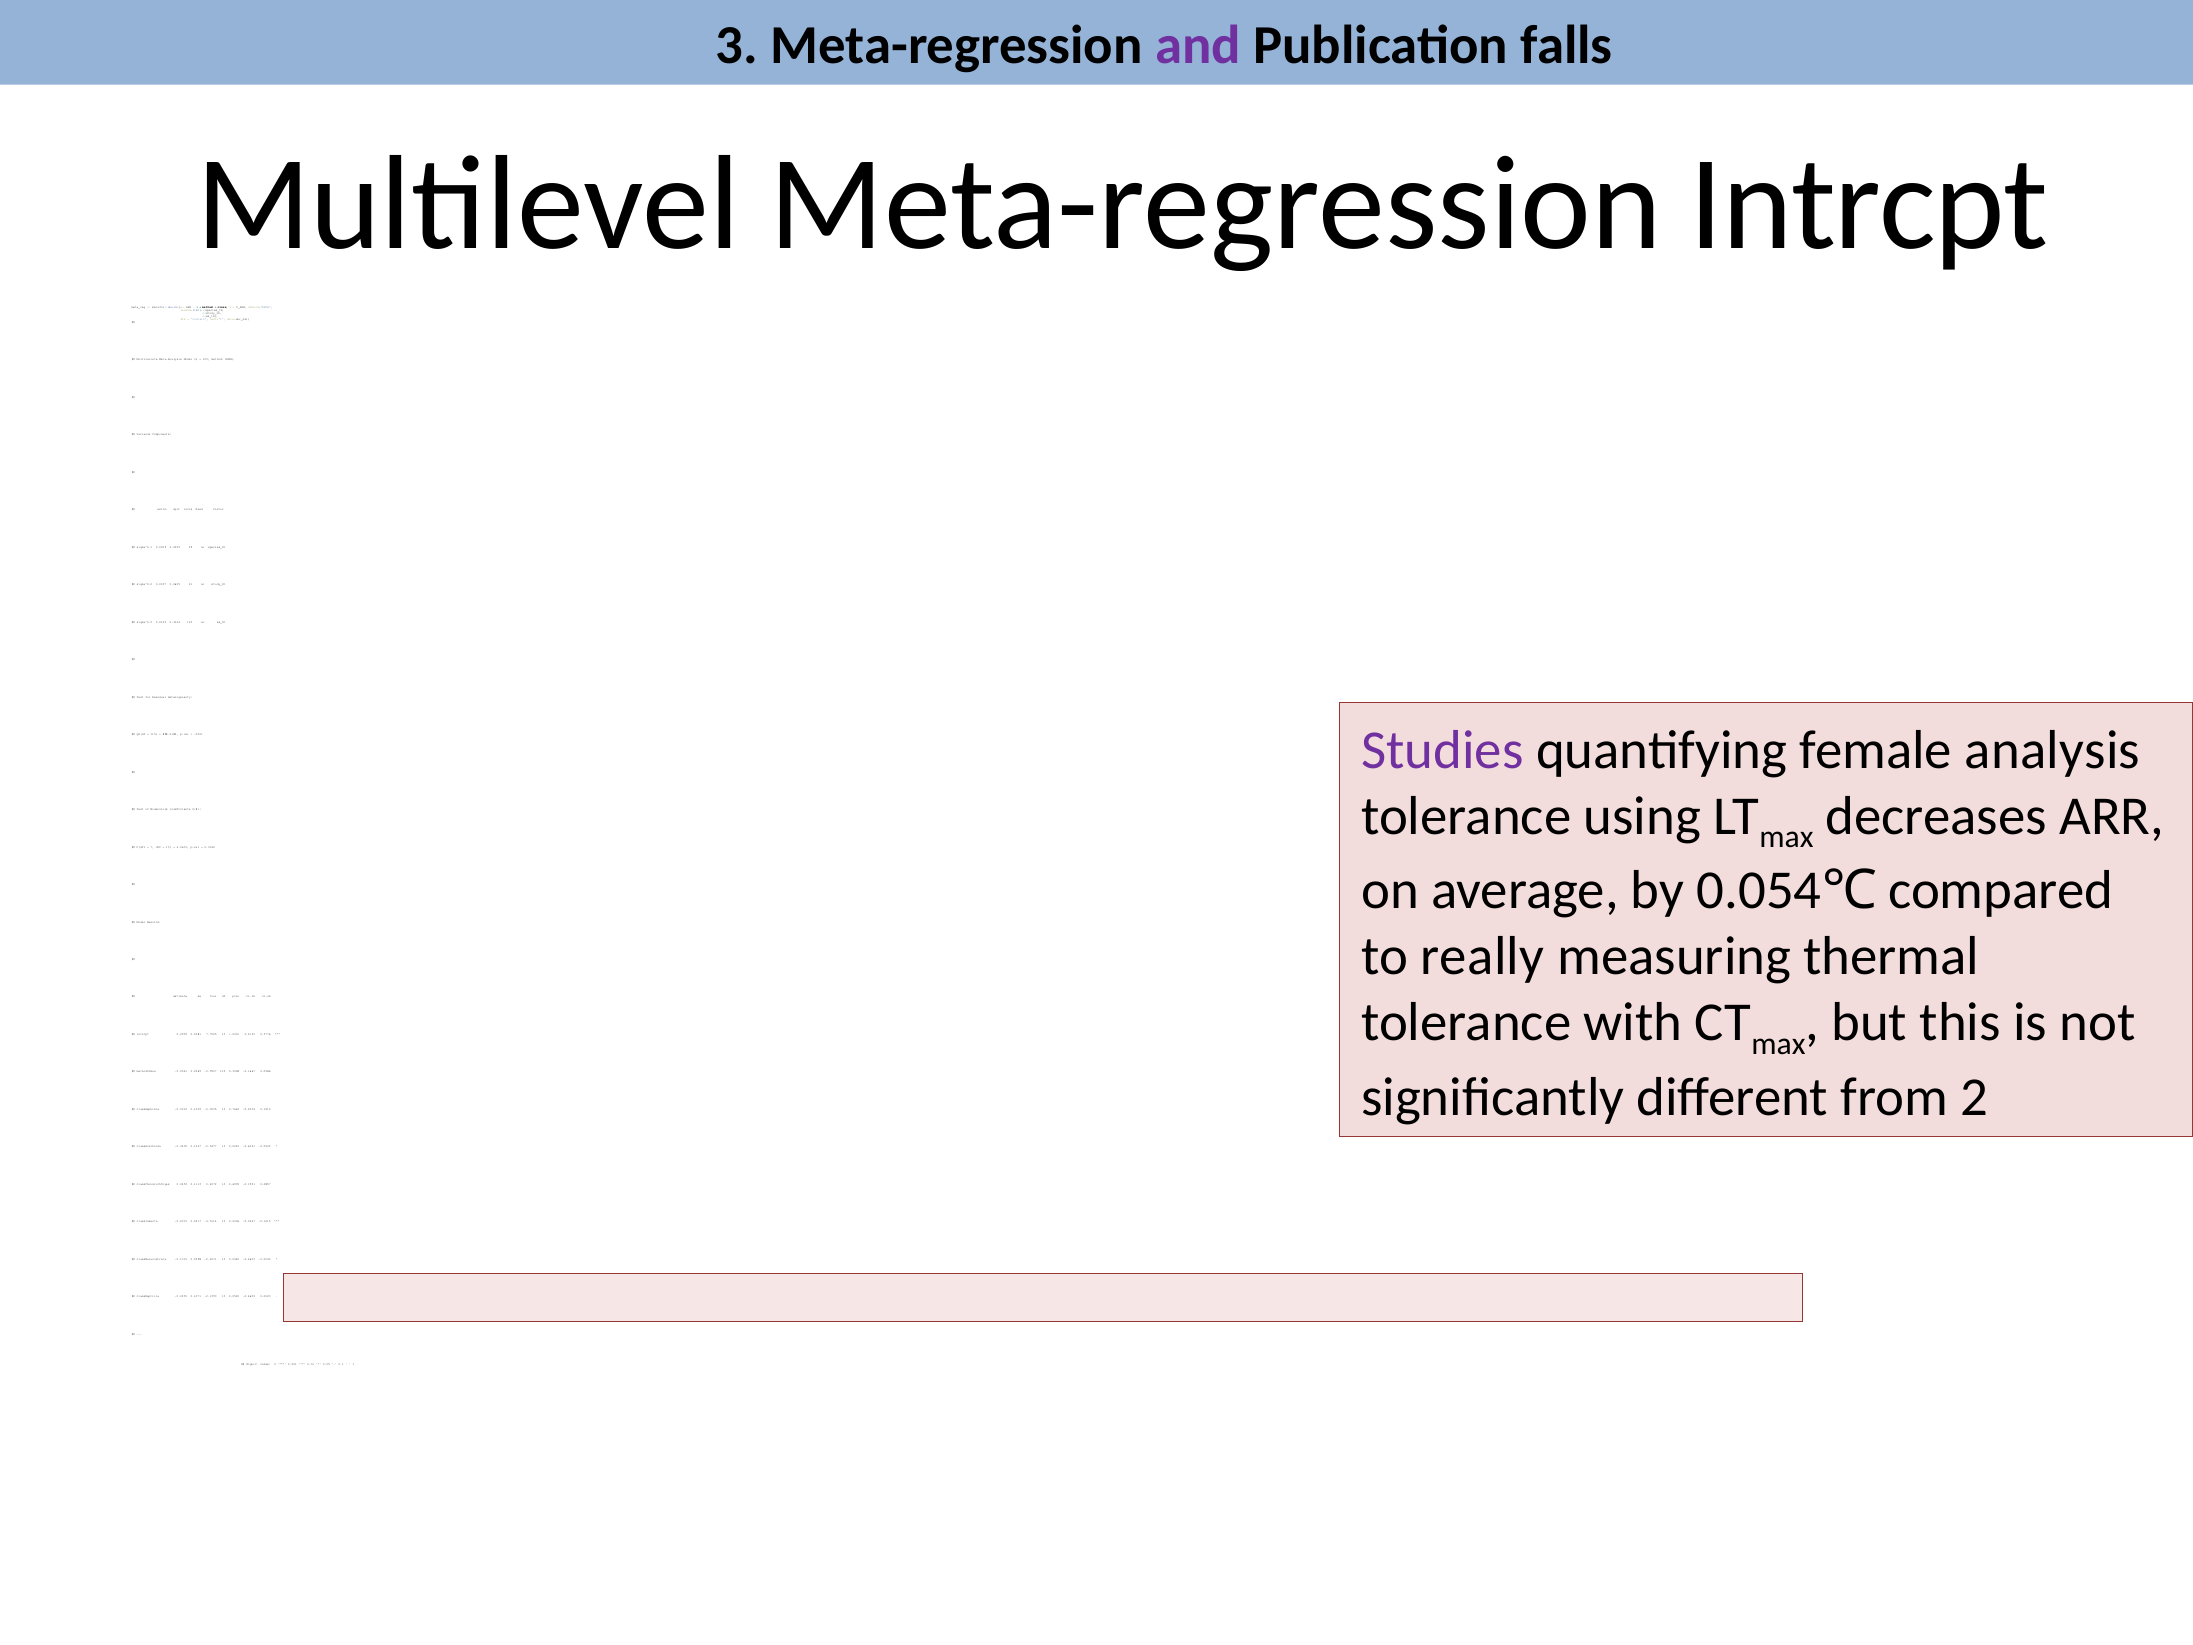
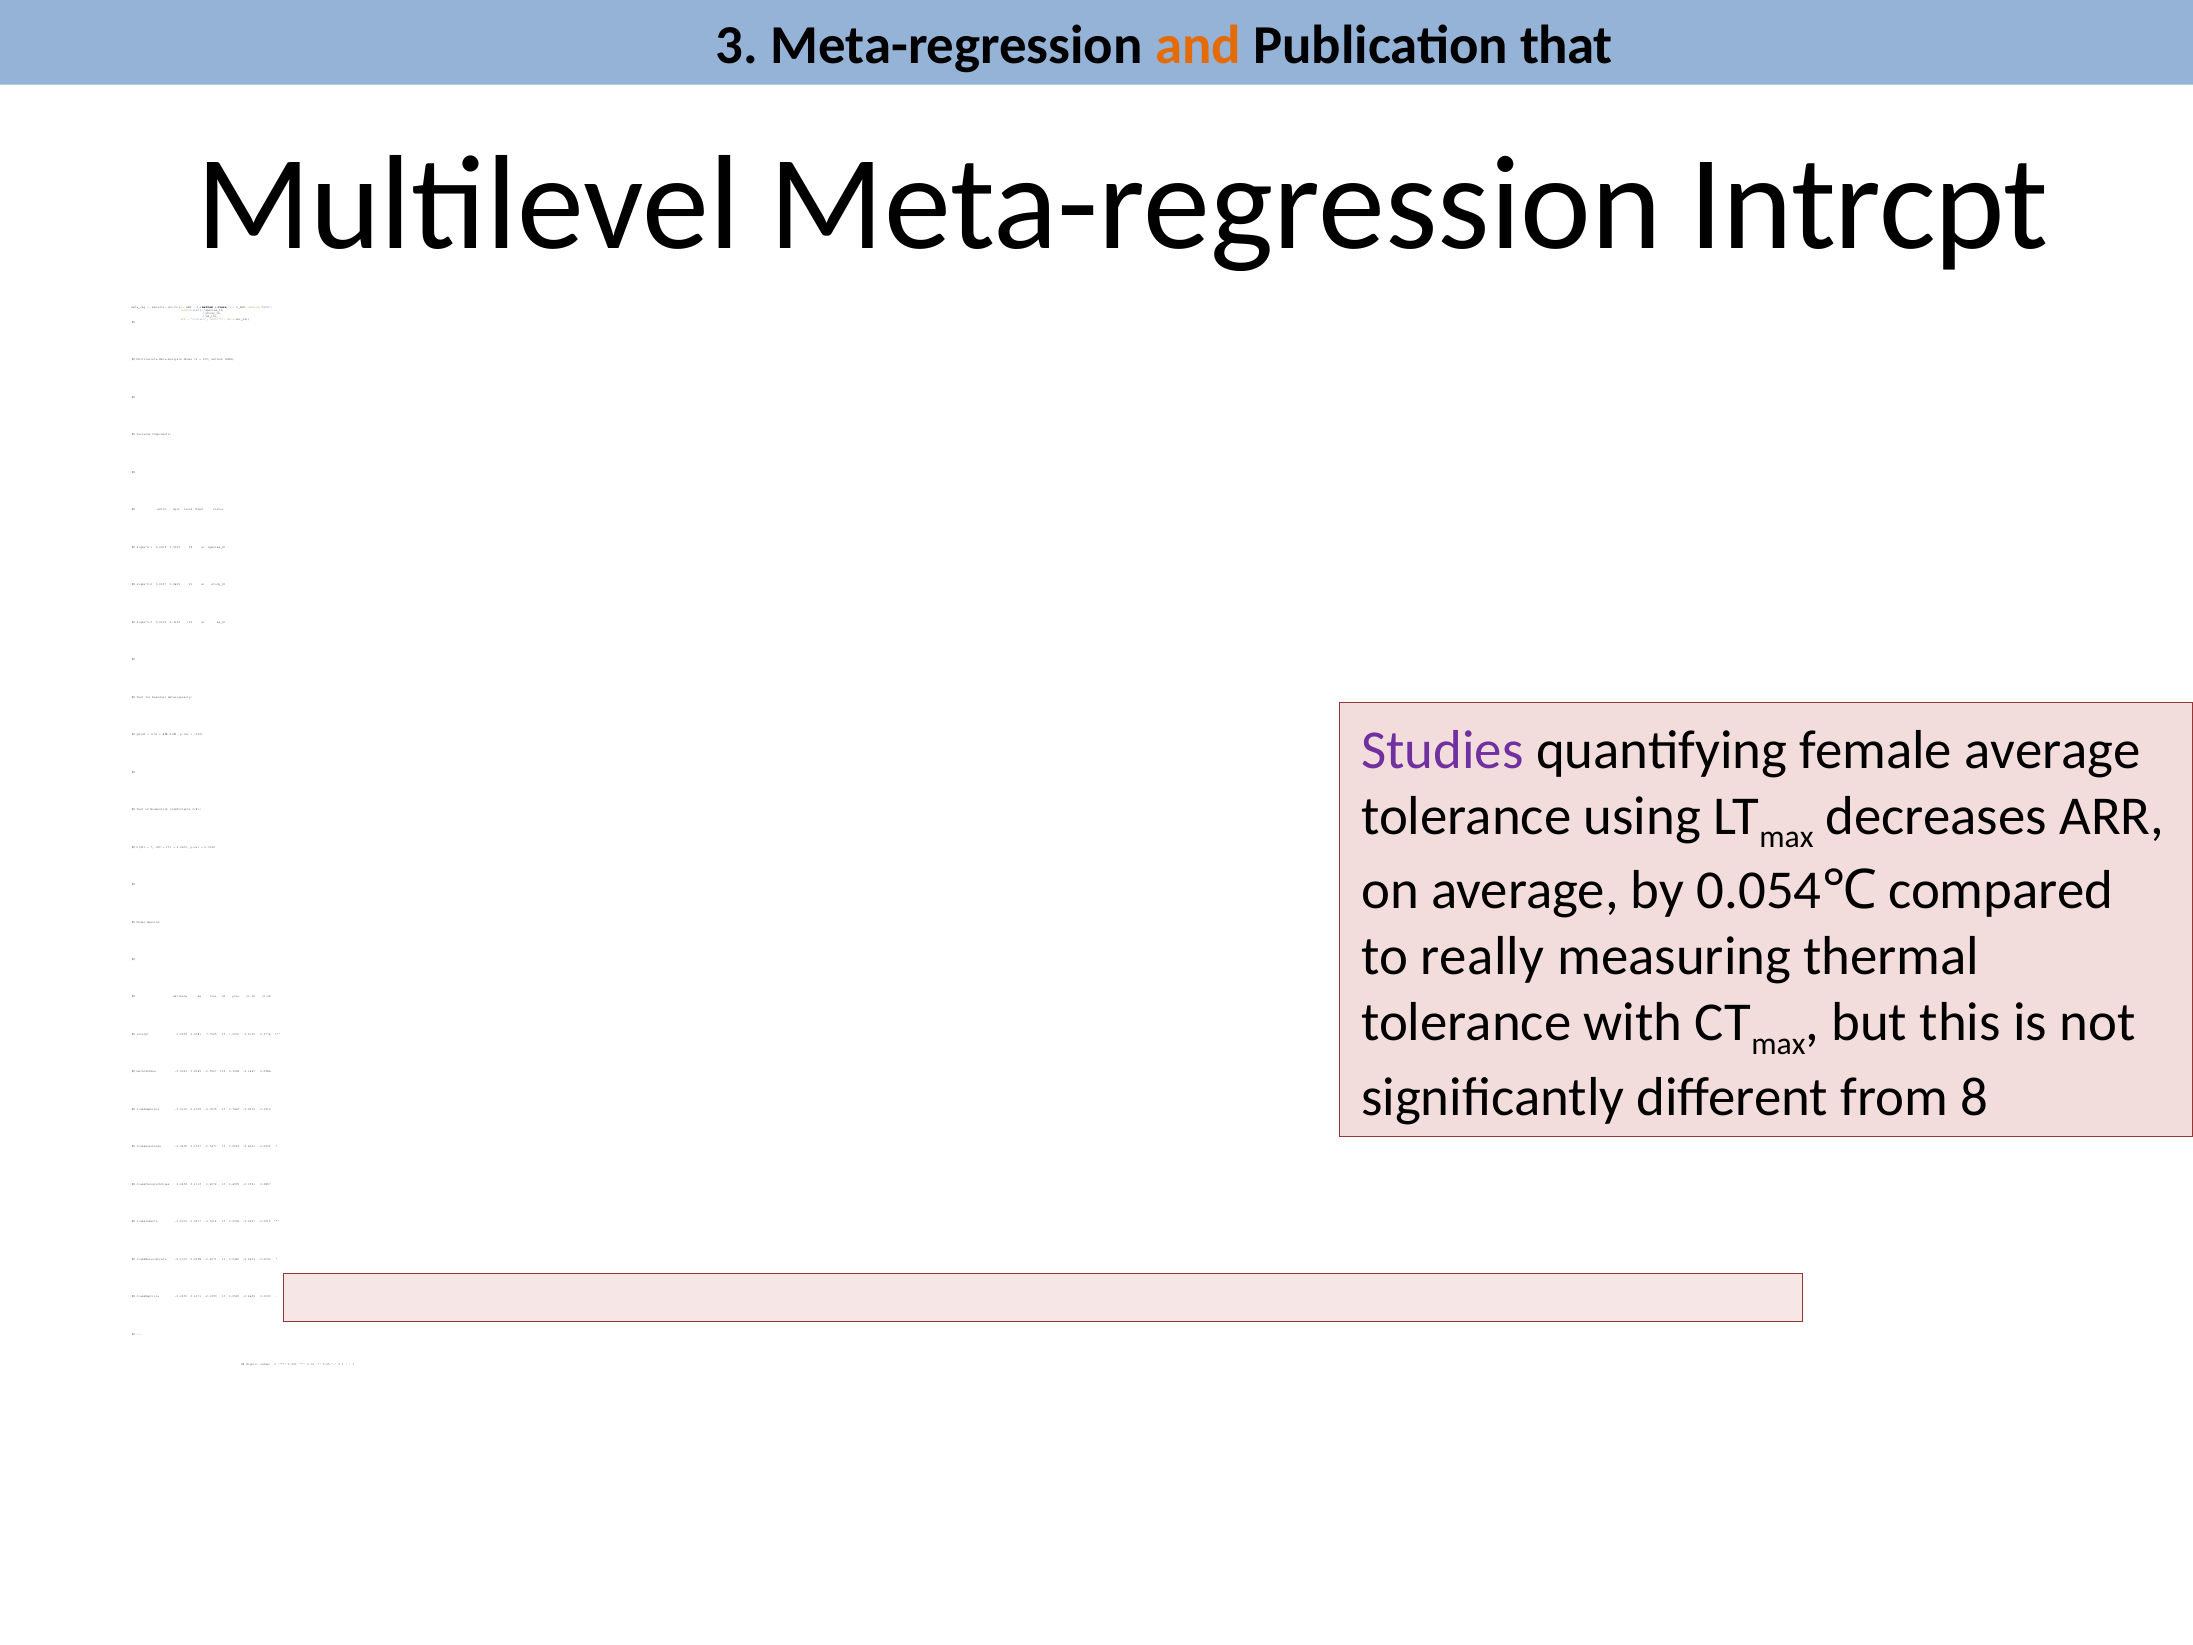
and colour: purple -> orange (1198, 45)
falls: falls -> that (1567, 45)
female analysis: analysis -> average (2053, 750)
2: 2 -> 8 (1974, 1097)
